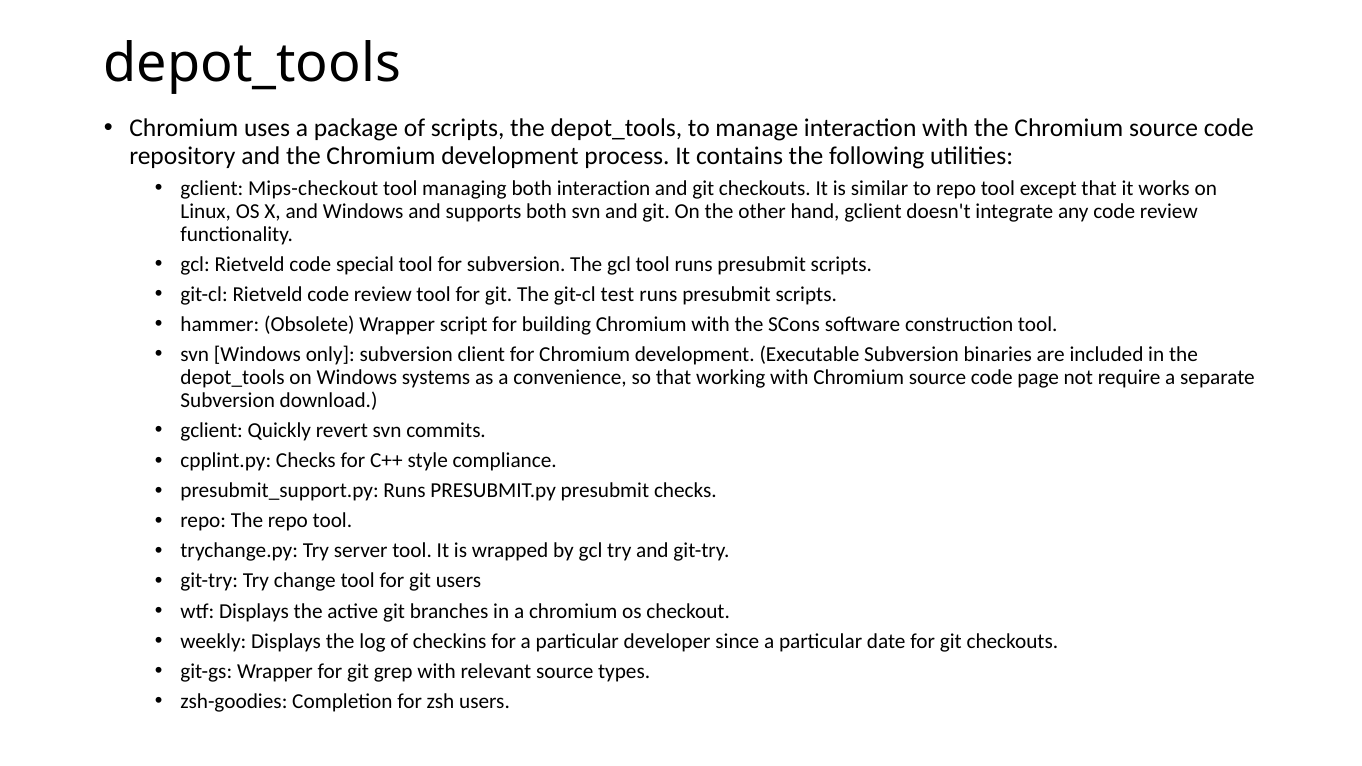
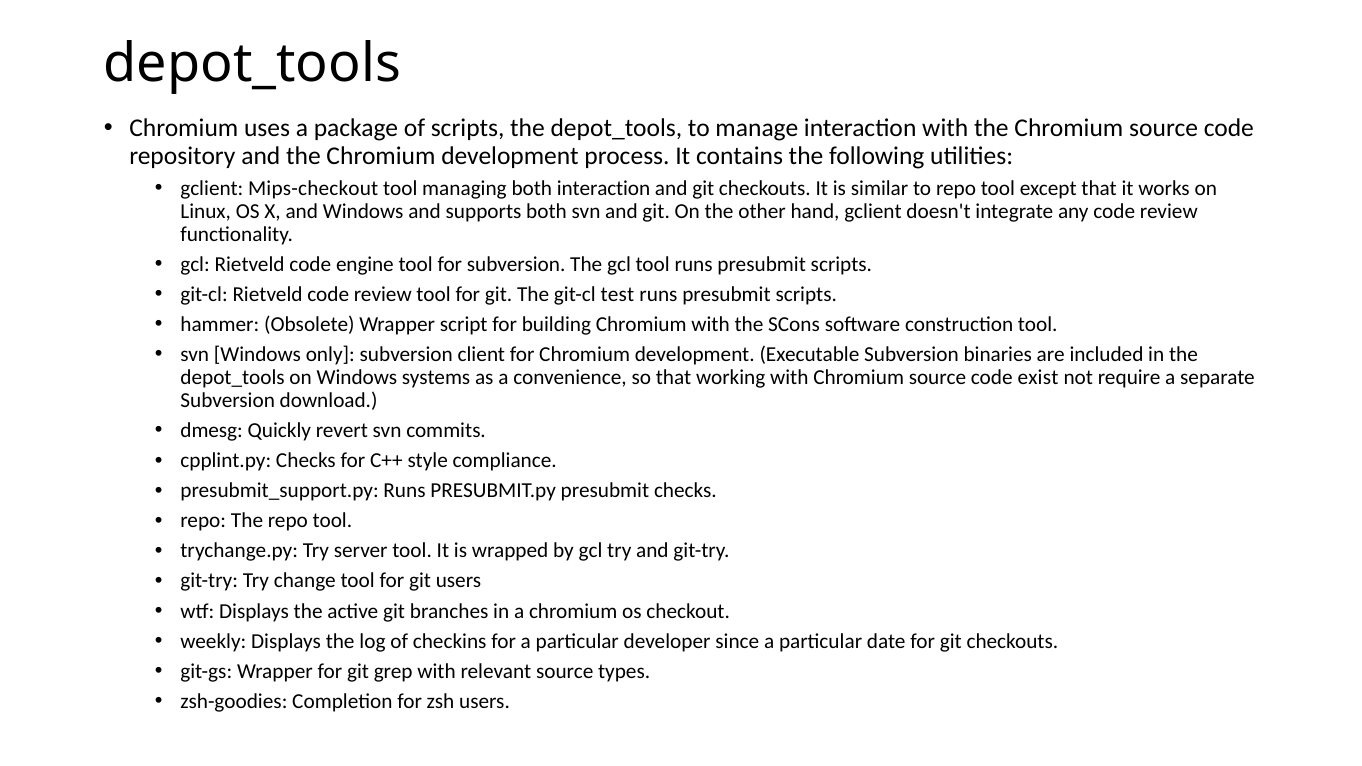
special: special -> engine (365, 264)
page: page -> exist (1038, 378)
gclient: gclient -> dmesg (212, 431)
